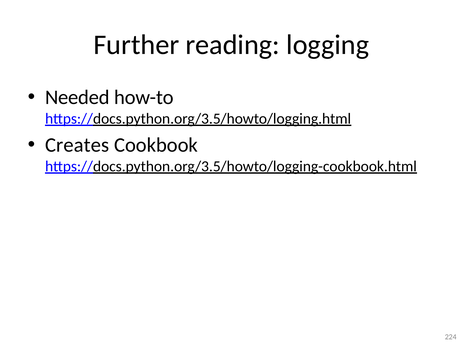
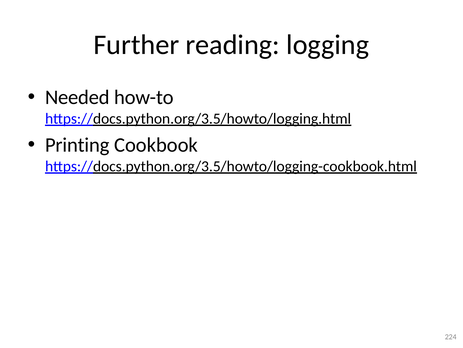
Creates: Creates -> Printing (77, 145)
